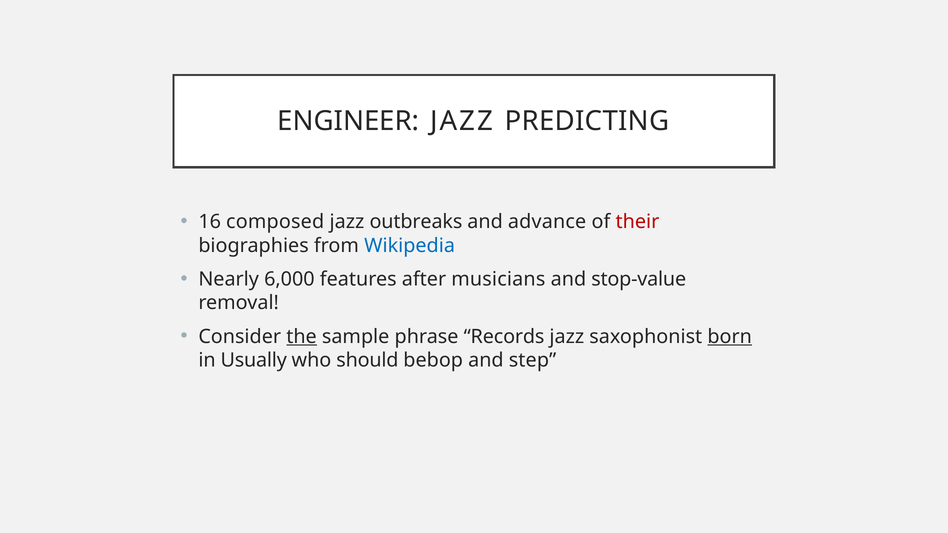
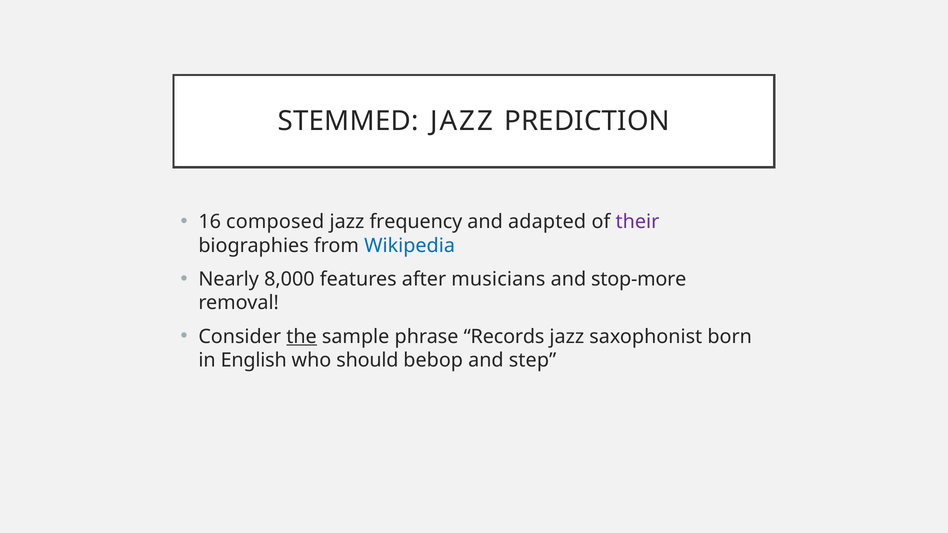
ENGINEER: ENGINEER -> STEMMED (348, 121)
PREDICTING: PREDICTING -> PREDICTION (587, 121)
outbreaks: outbreaks -> frequency (416, 222)
advance: advance -> adapted (547, 222)
their colour: red -> purple (637, 222)
6,000: 6,000 -> 8,000 (289, 279)
stop-value: stop-value -> stop-more (639, 279)
born underline: present -> none (730, 337)
Usually: Usually -> English (254, 360)
